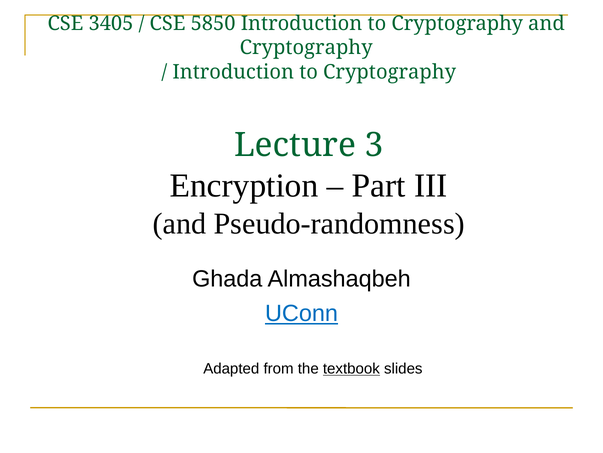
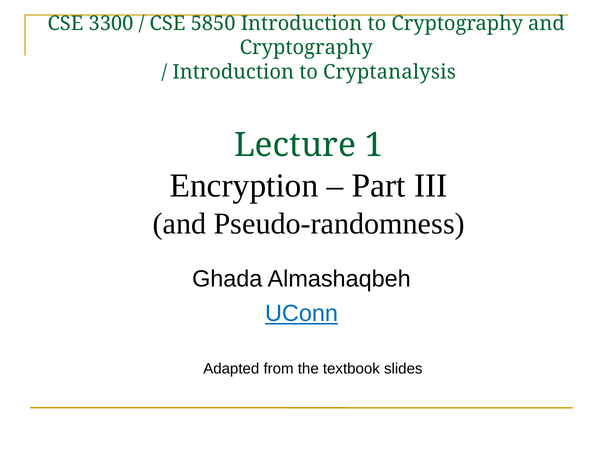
3405: 3405 -> 3300 (111, 24)
Cryptography: Cryptography -> Cryptanalysis (390, 72)
3: 3 -> 1 (374, 145)
textbook underline: present -> none (351, 368)
